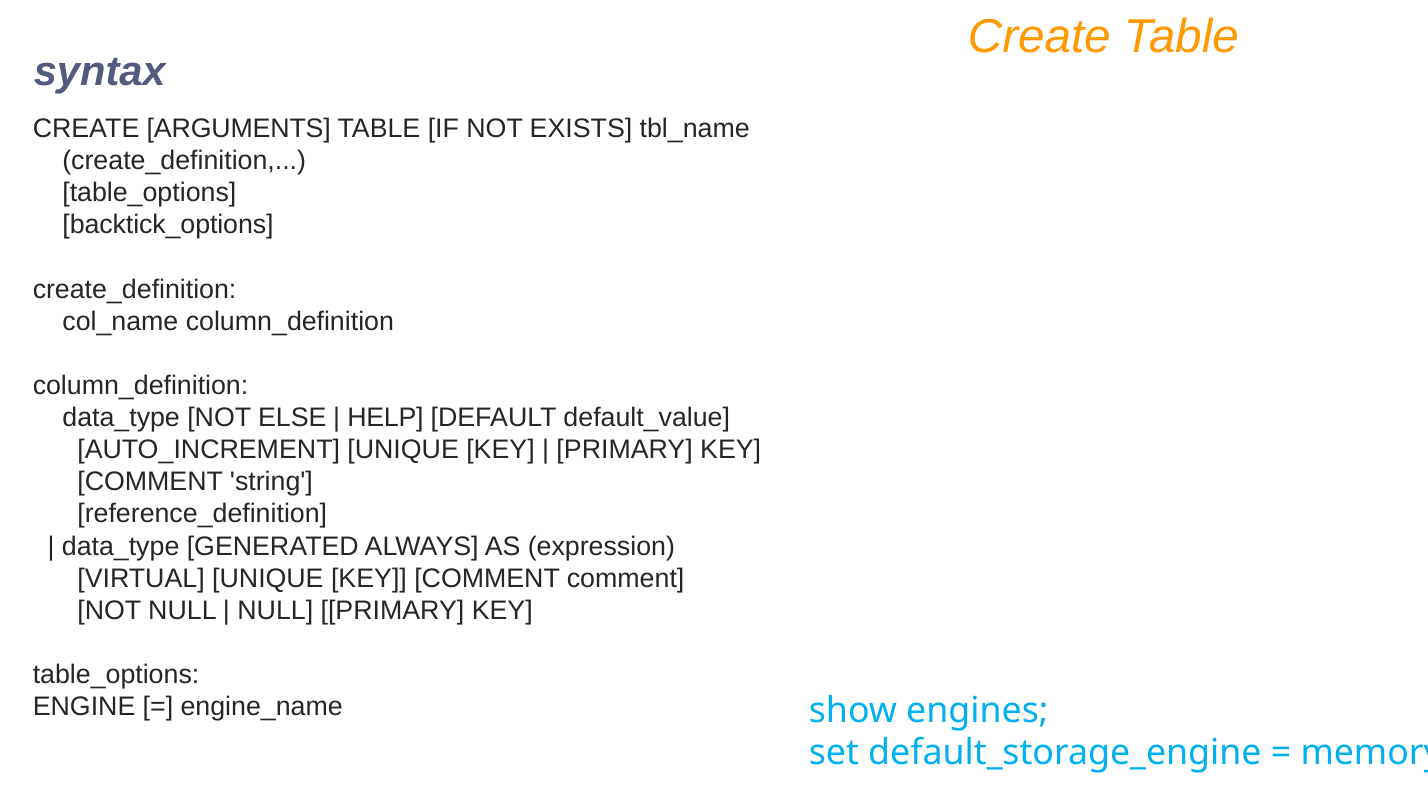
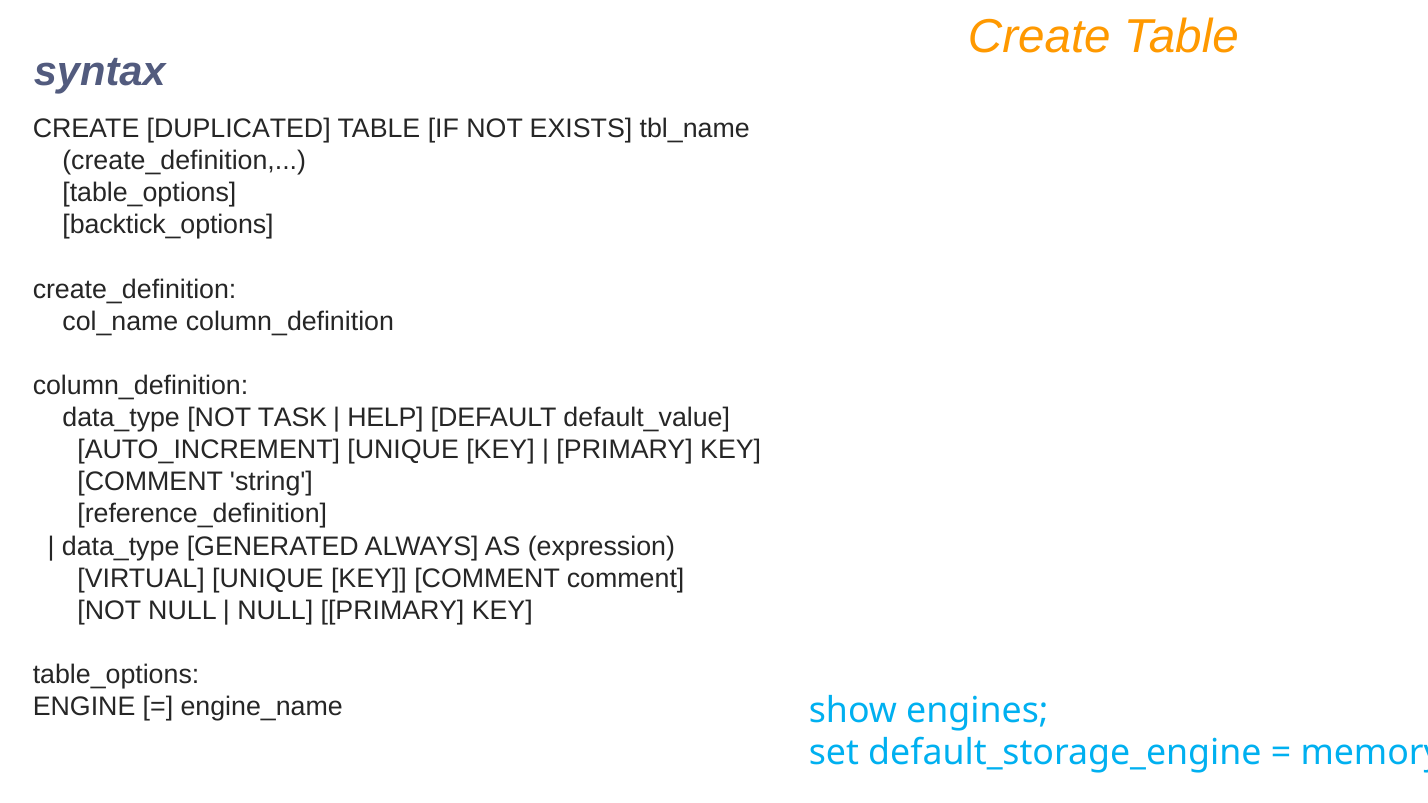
ARGUMENTS: ARGUMENTS -> DUPLICATED (239, 129)
ELSE: ELSE -> TASK (292, 418)
